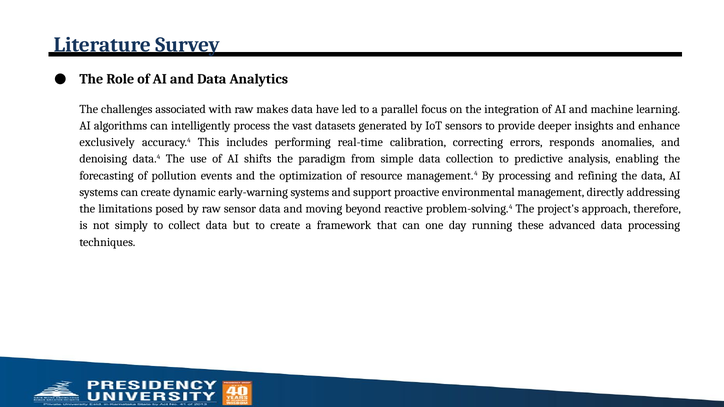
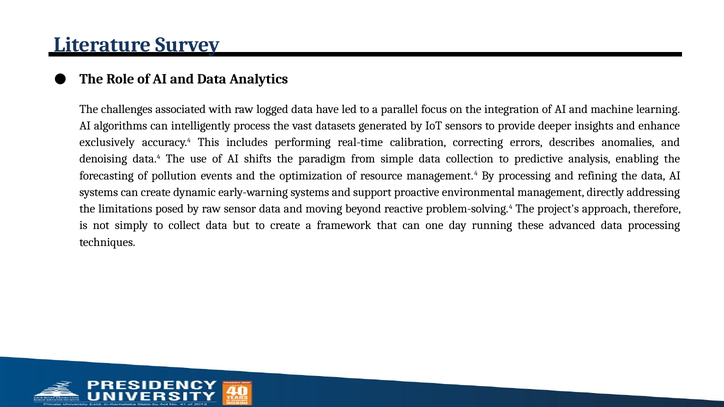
makes: makes -> logged (272, 109)
responds: responds -> describes (572, 142)
